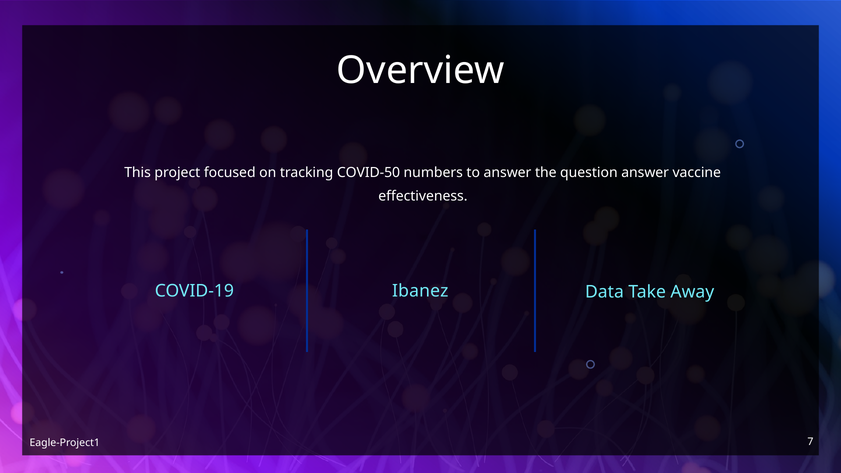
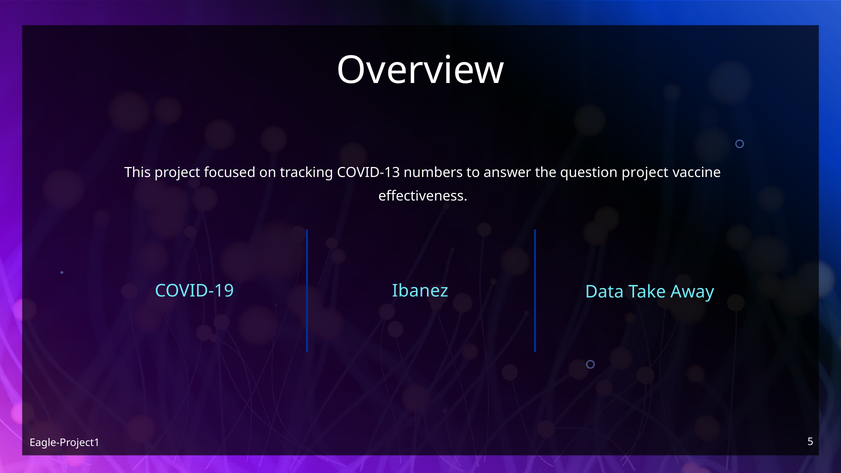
COVID-50: COVID-50 -> COVID-13 (369, 172)
question answer: answer -> project (645, 172)
7: 7 -> 5 (810, 442)
